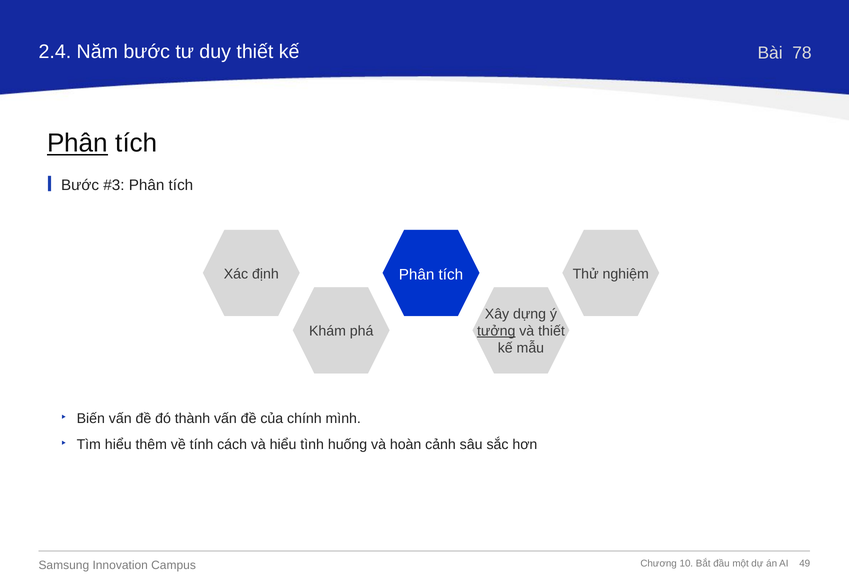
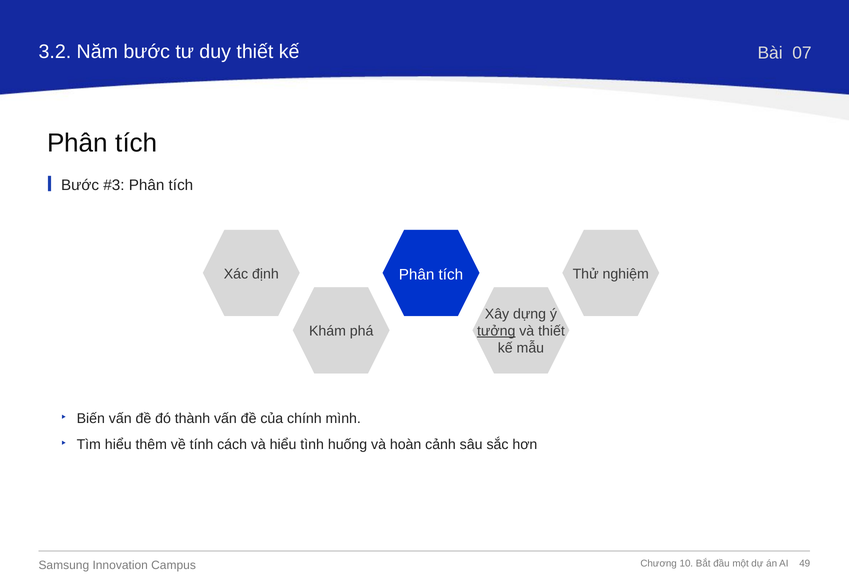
2.4: 2.4 -> 3.2 (55, 52)
78: 78 -> 07 (802, 53)
Phân underline: present -> none (77, 143)
